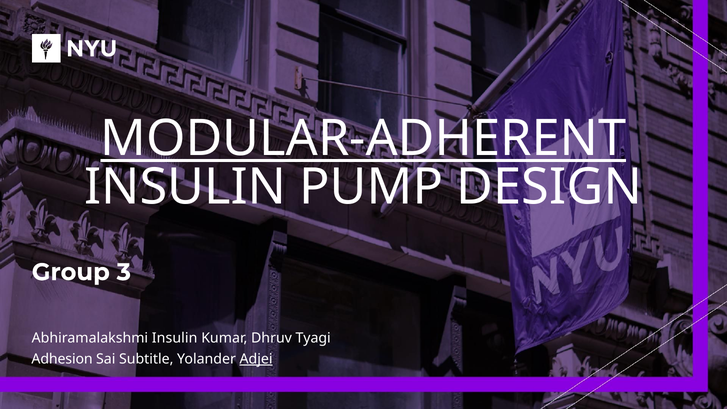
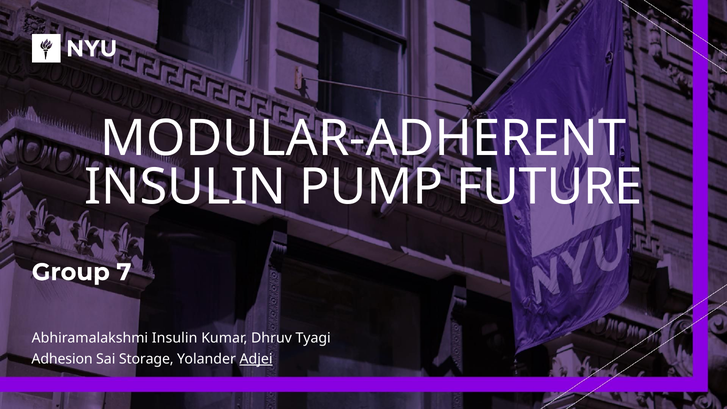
MODULAR-ADHERENT underline: present -> none (363, 139)
DESIGN: DESIGN -> FUTURE (549, 187)
3: 3 -> 7 (124, 272)
Subtitle: Subtitle -> Storage (146, 359)
